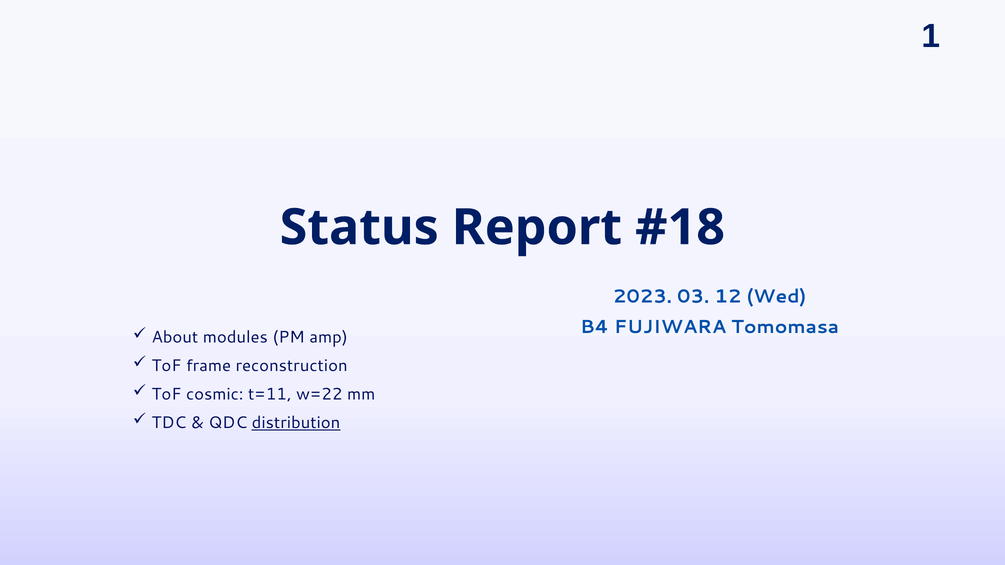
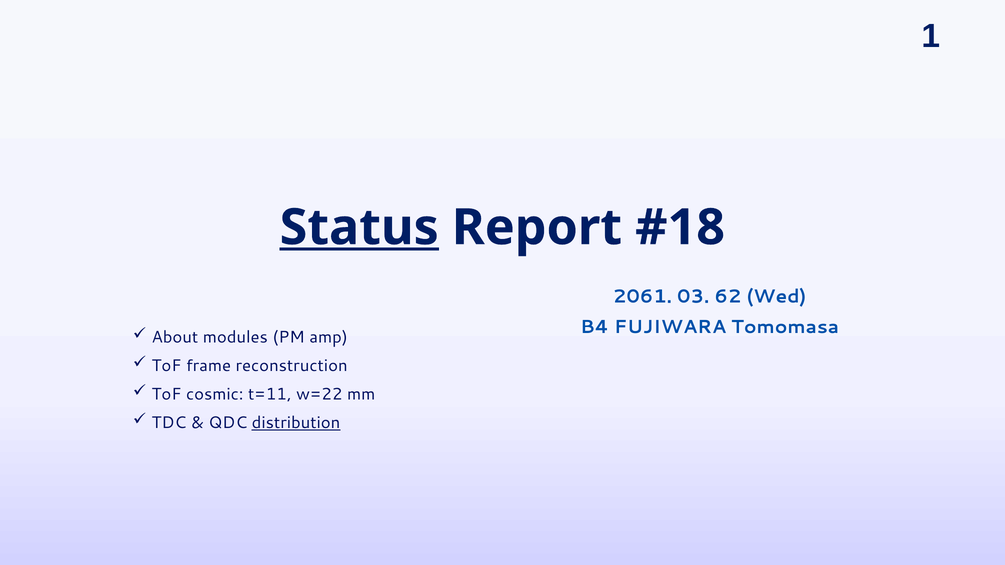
Status underline: none -> present (359, 228)
2023: 2023 -> 2061 (642, 296)
12: 12 -> 62 (728, 296)
